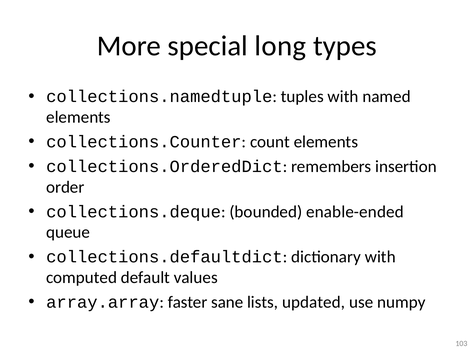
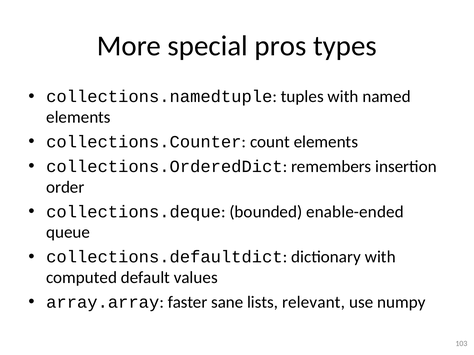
long: long -> pros (280, 46)
updated: updated -> relevant (314, 303)
